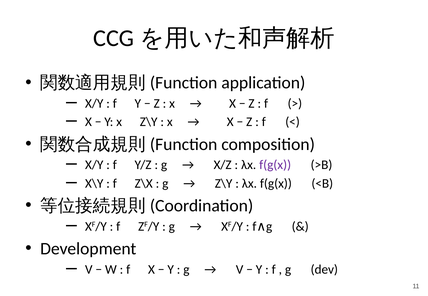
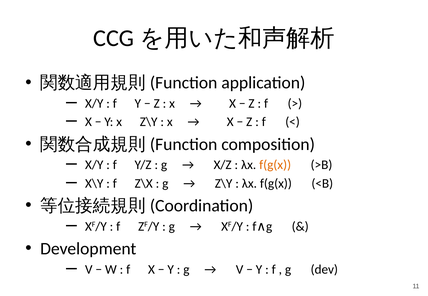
f(g(x colour: purple -> orange (275, 165)
